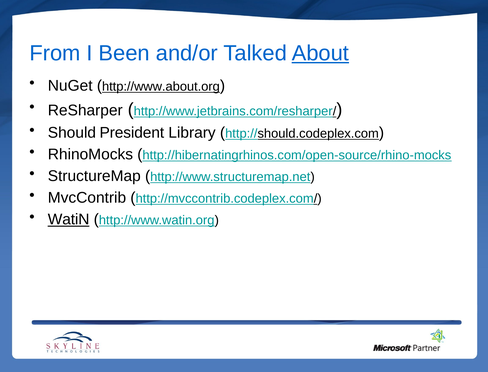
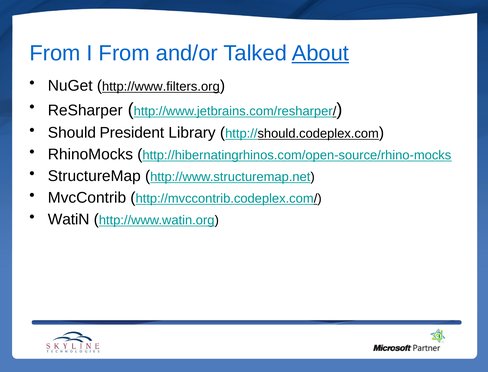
I Been: Been -> From (124, 53)
http://www.about.org: http://www.about.org -> http://www.filters.org (161, 87)
WatiN underline: present -> none (69, 219)
